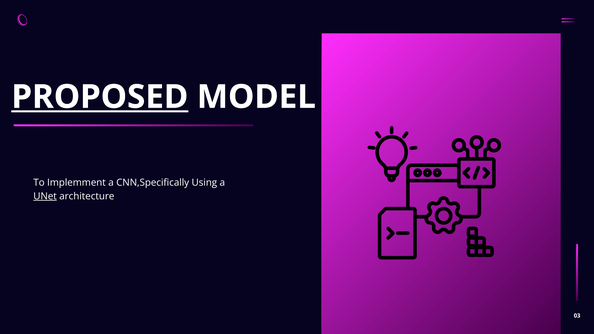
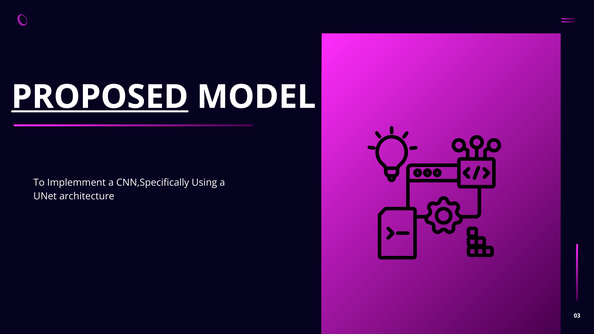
UNet underline: present -> none (45, 196)
